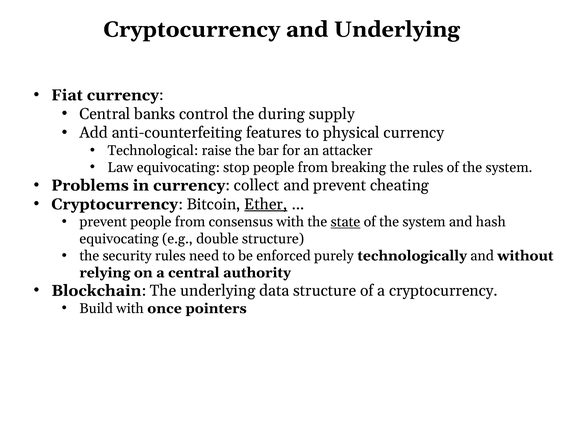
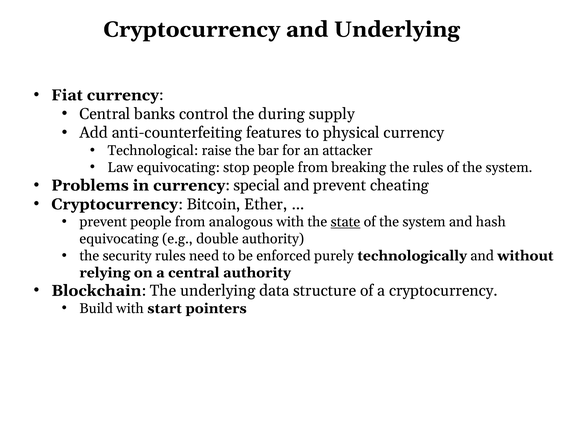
collect: collect -> special (257, 185)
Ether underline: present -> none (266, 204)
consensus: consensus -> analogous (241, 222)
double structure: structure -> authority (273, 238)
once: once -> start (165, 308)
